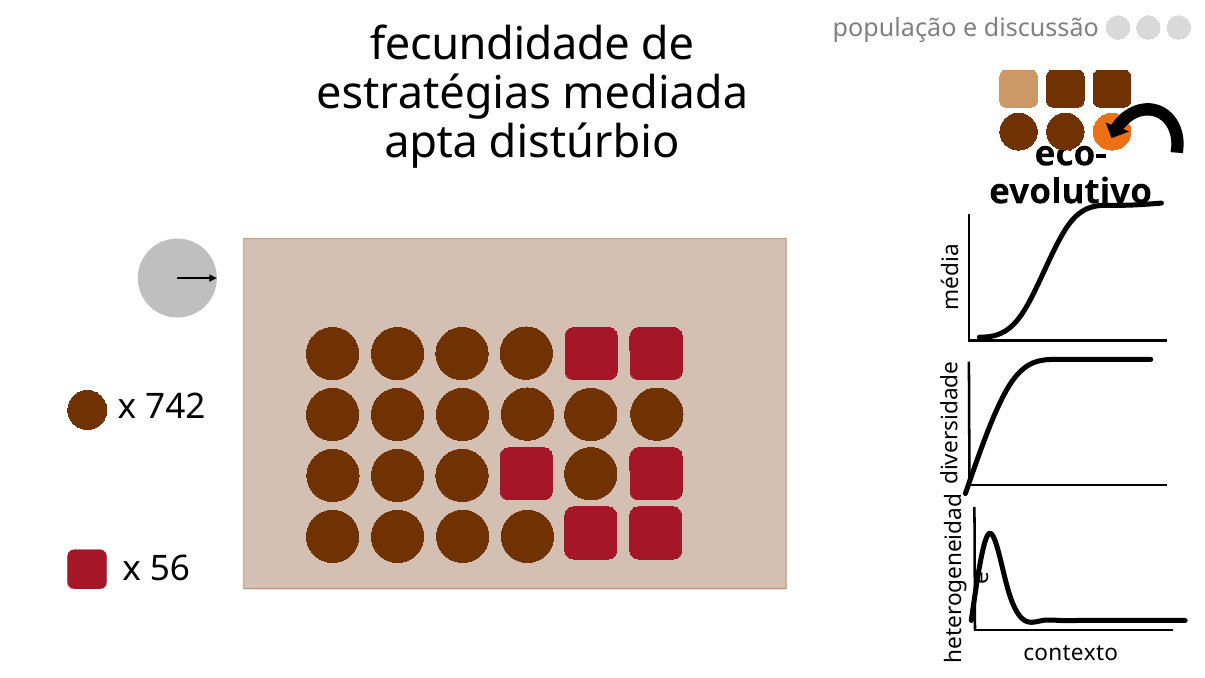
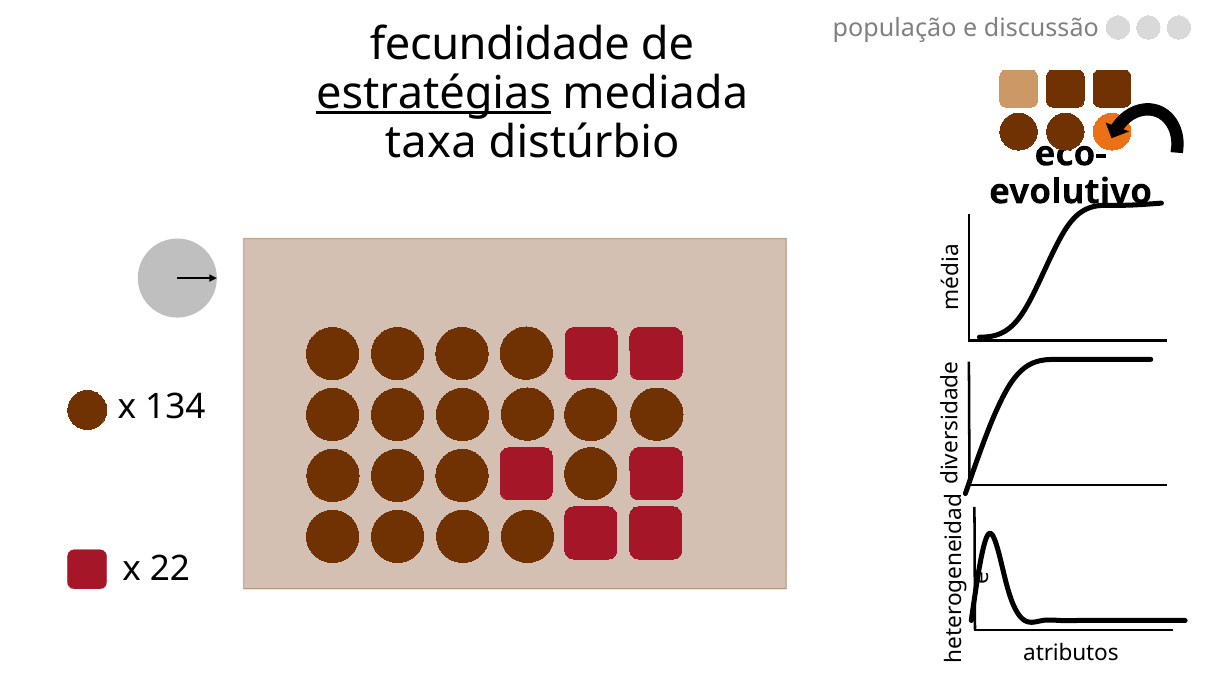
estratégias underline: none -> present (434, 93)
apta: apta -> taxa (431, 142)
742: 742 -> 134 (175, 407)
56: 56 -> 22 (170, 569)
contexto: contexto -> atributos (1071, 653)
